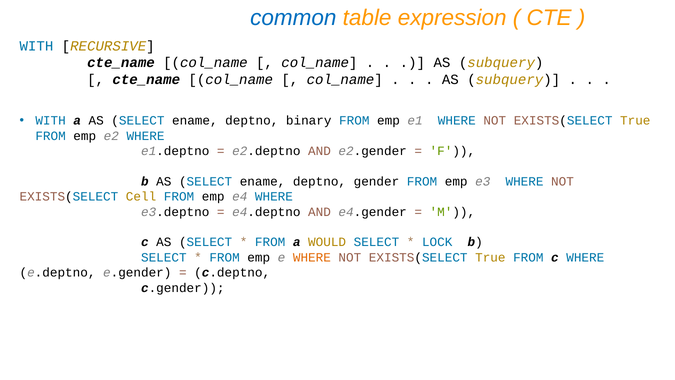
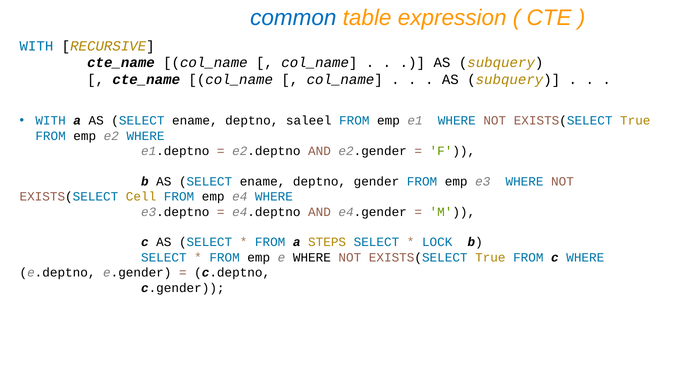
binary: binary -> saleel (309, 121)
WOULD: WOULD -> STEPS (327, 242)
WHERE colour: orange -> black (312, 257)
